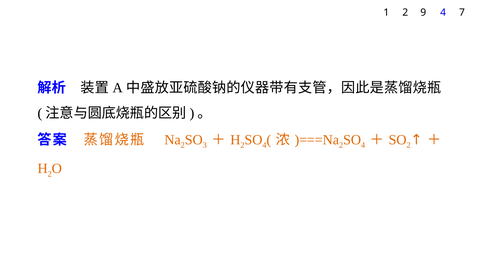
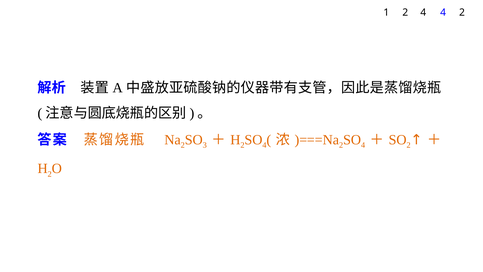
2 9: 9 -> 4 (423, 13)
4 7: 7 -> 2 (462, 13)
